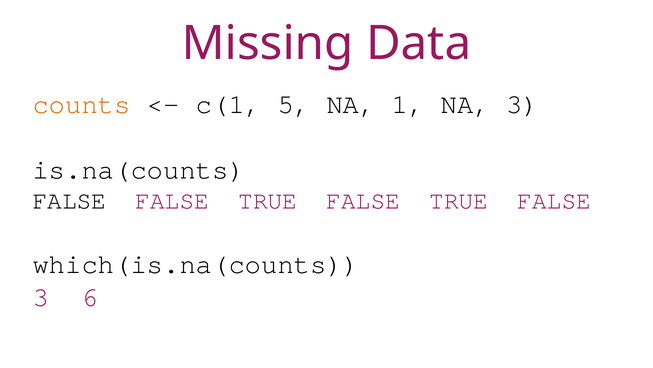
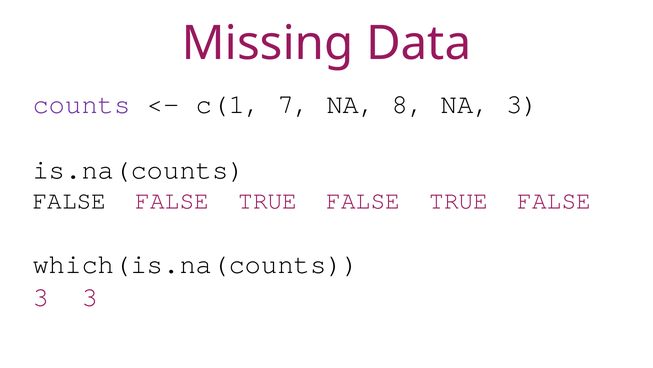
counts colour: orange -> purple (82, 104)
5: 5 -> 7 (294, 104)
1: 1 -> 8 (408, 104)
3 6: 6 -> 3 (90, 297)
